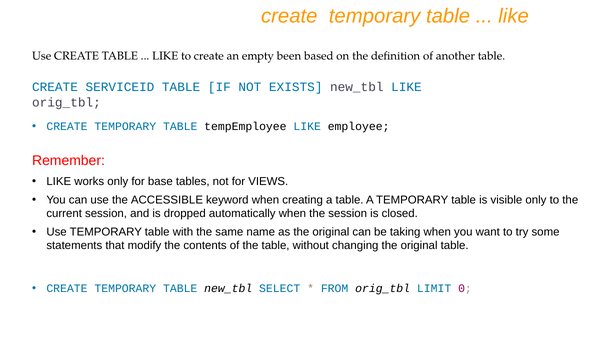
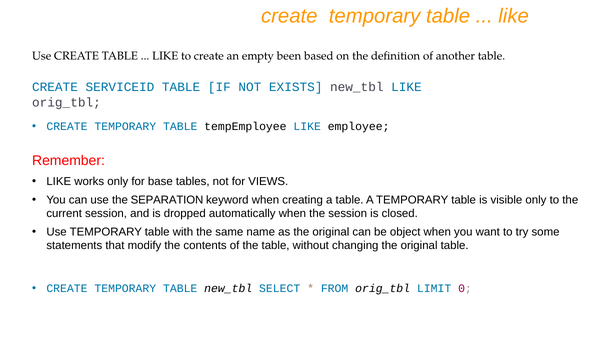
ACCESSIBLE: ACCESSIBLE -> SEPARATION (167, 200)
taking: taking -> object (405, 232)
